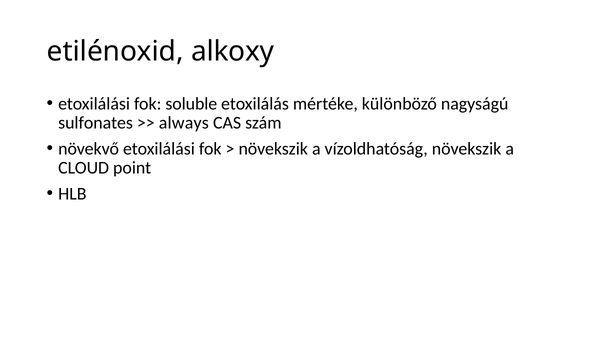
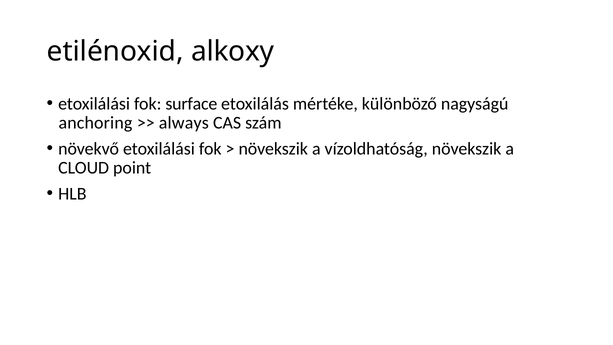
soluble: soluble -> surface (191, 104)
sulfonates: sulfonates -> anchoring (95, 123)
